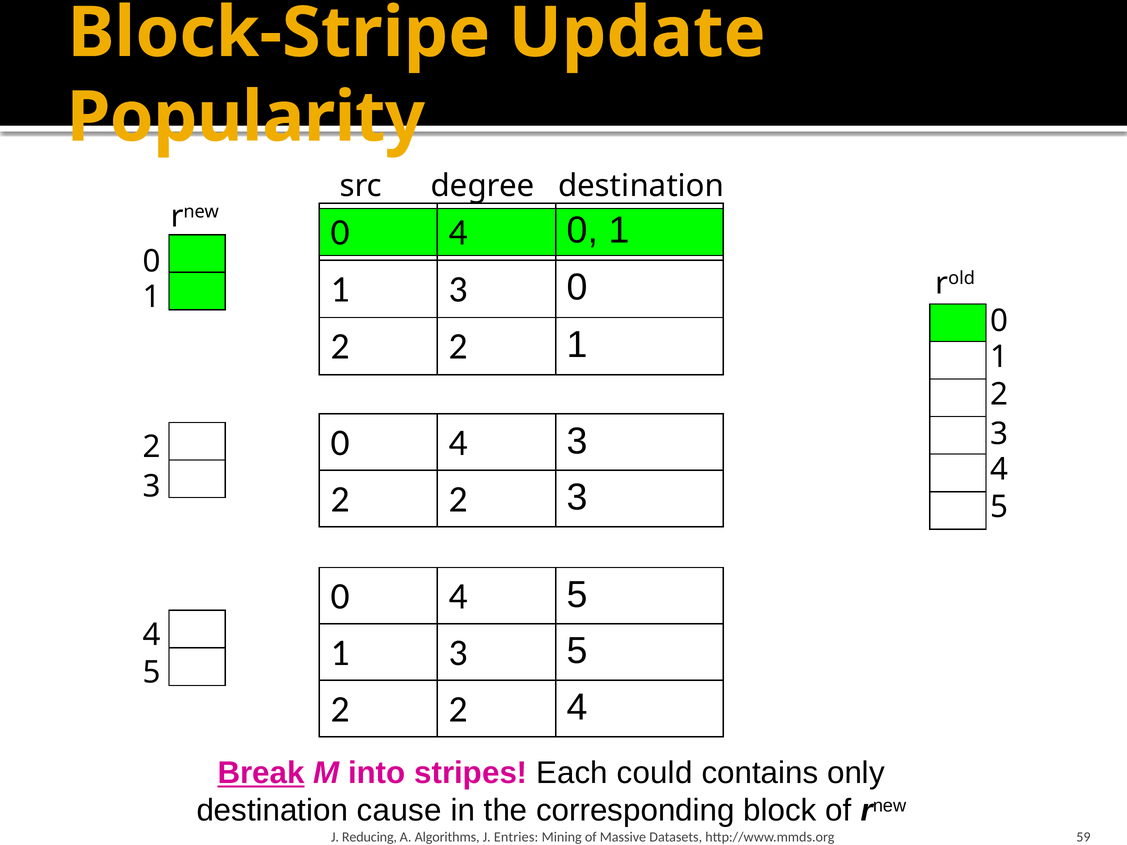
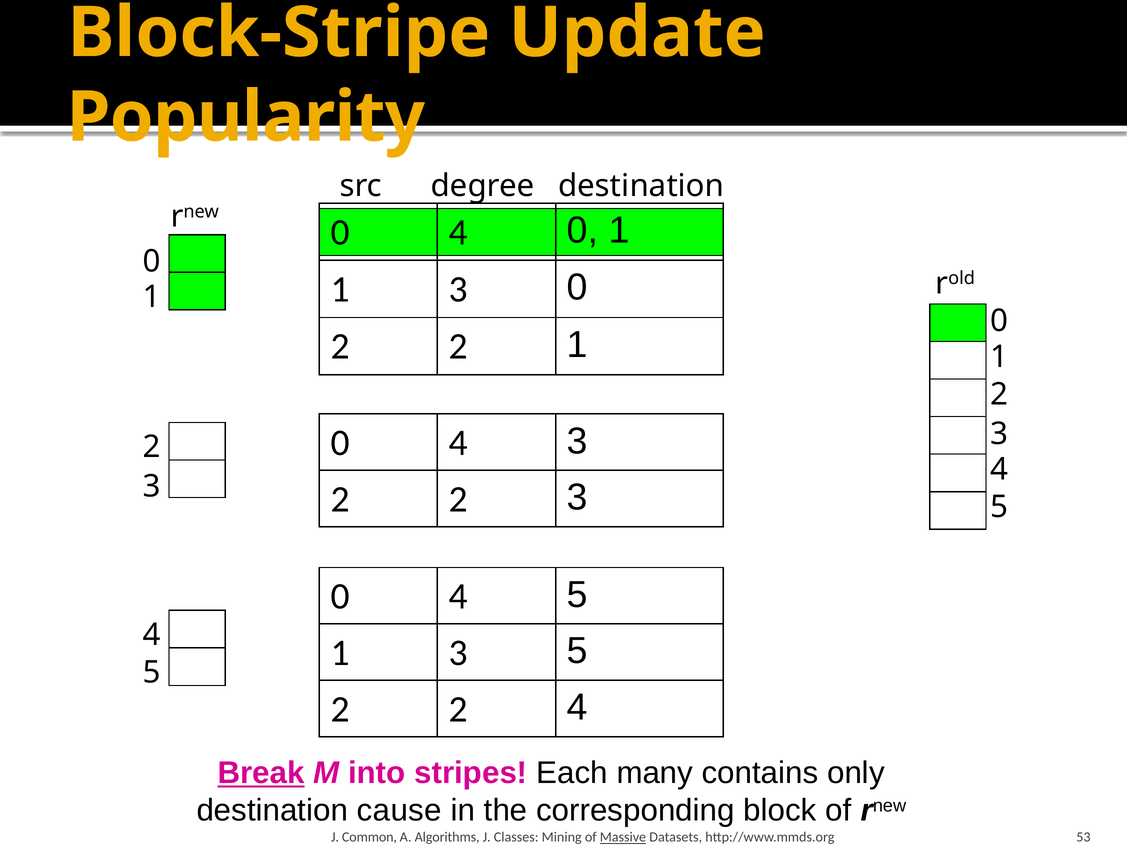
could: could -> many (655, 773)
Reducing: Reducing -> Common (369, 838)
Entries: Entries -> Classes (516, 838)
Massive underline: none -> present (623, 838)
59: 59 -> 53 (1083, 838)
